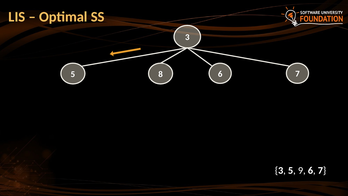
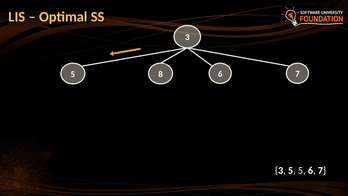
5 9: 9 -> 5 (302, 170)
